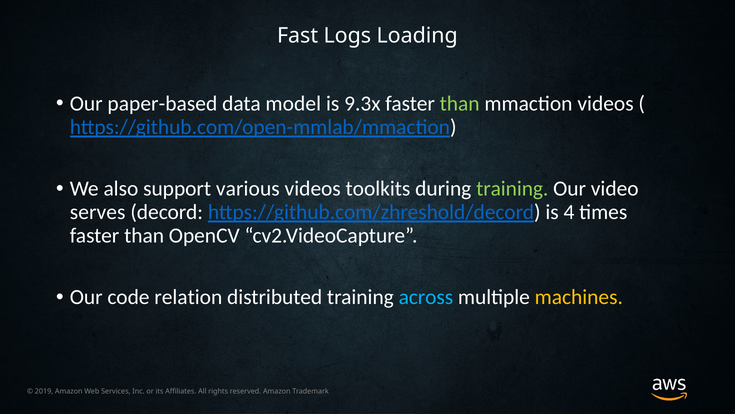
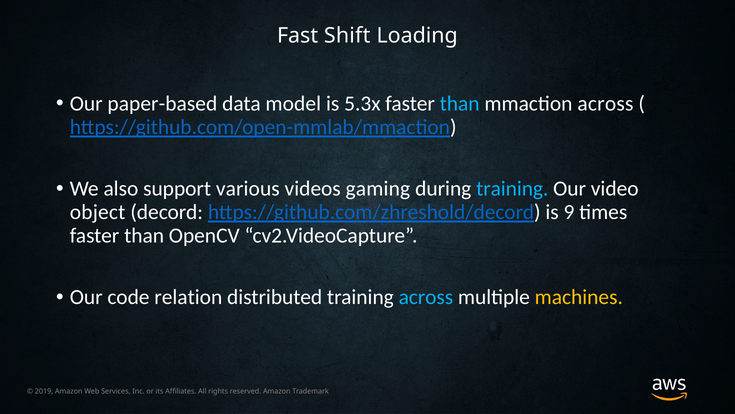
Logs: Logs -> Shift (347, 36)
9.3x: 9.3x -> 5.3x (362, 104)
than colour: light green -> light blue (460, 104)
mmaction videos: videos -> across (605, 104)
toolkits: toolkits -> gaming (378, 189)
training colour: light green -> light blue (512, 189)
serves: serves -> object (98, 212)
4: 4 -> 9 (569, 212)
